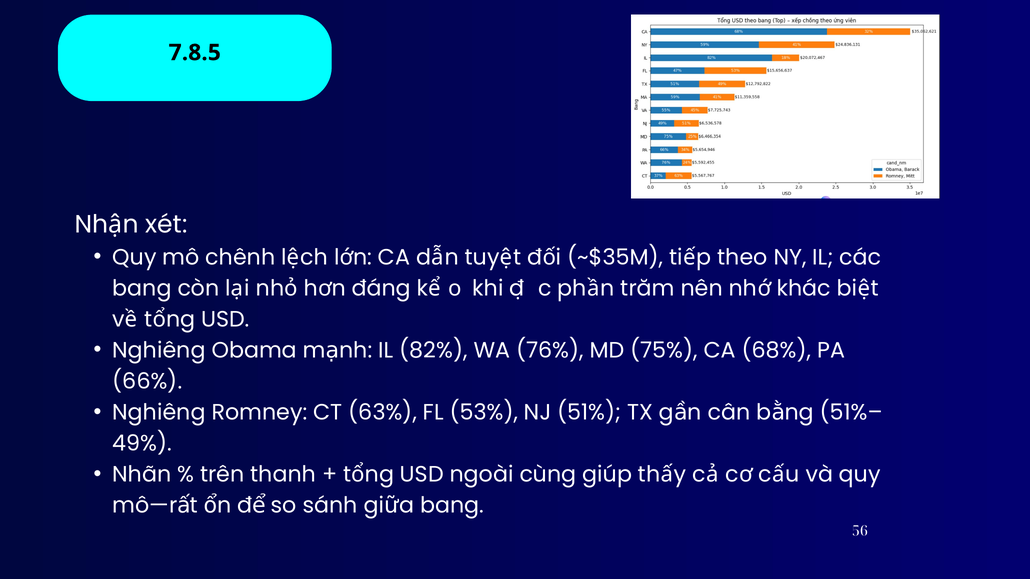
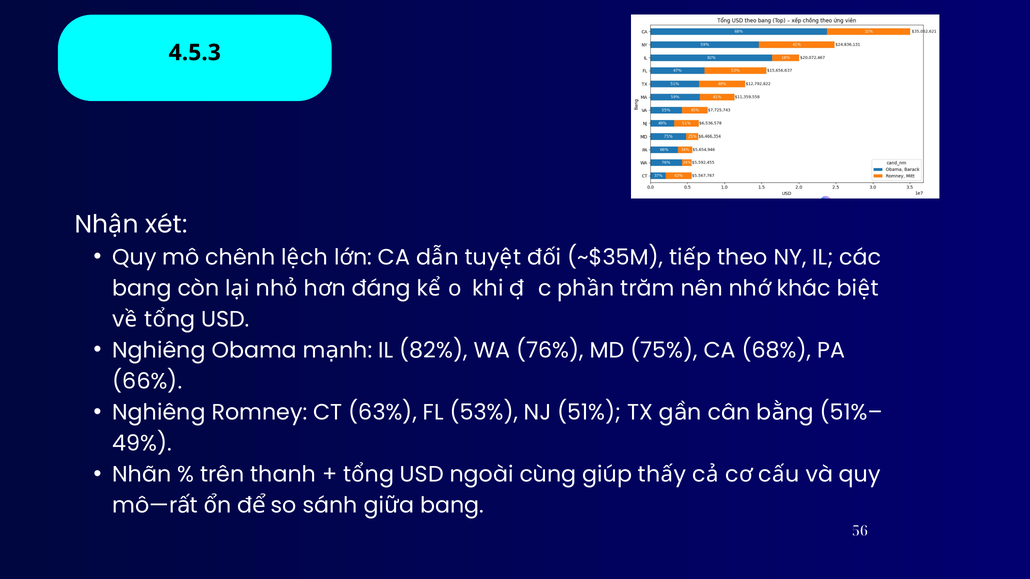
7.8.5: 7.8.5 -> 4.5.3 (195, 53)
